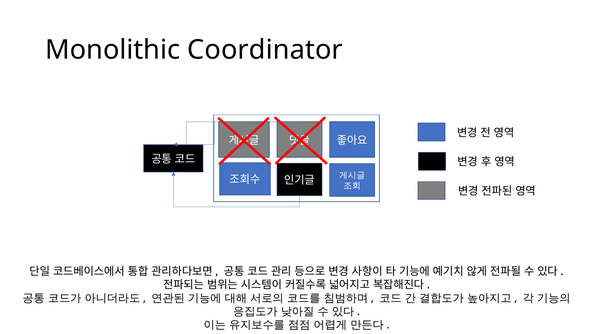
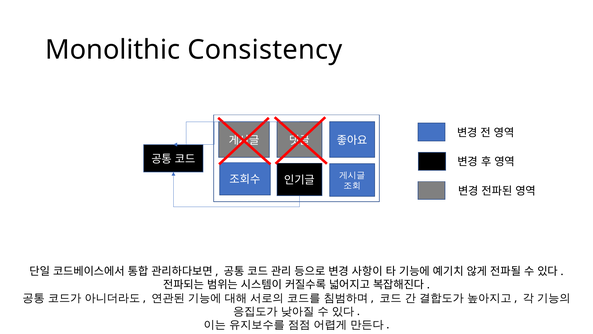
Coordinator: Coordinator -> Consistency (265, 50)
